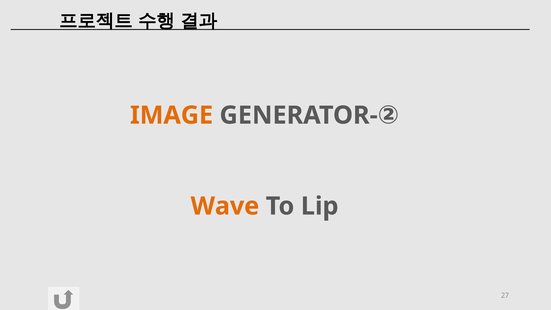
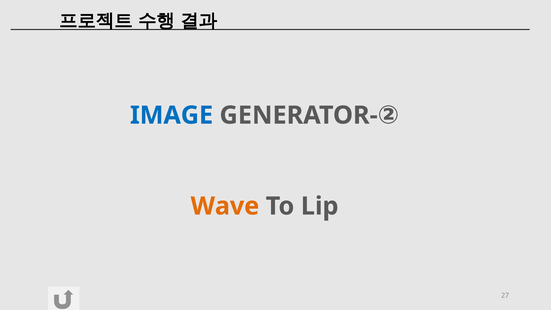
IMAGE colour: orange -> blue (172, 115)
